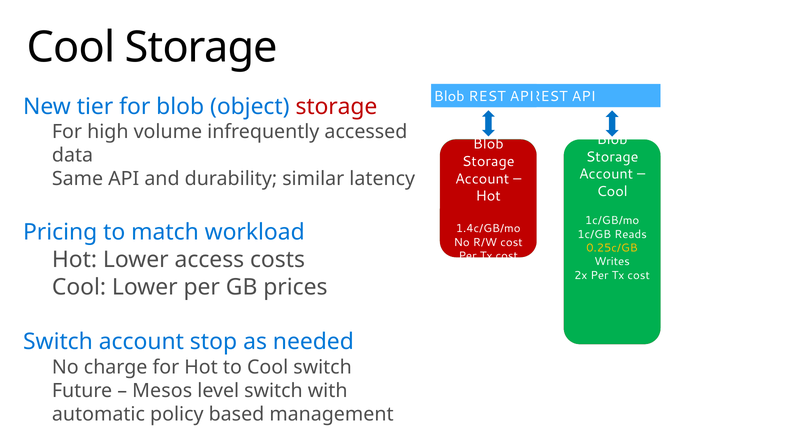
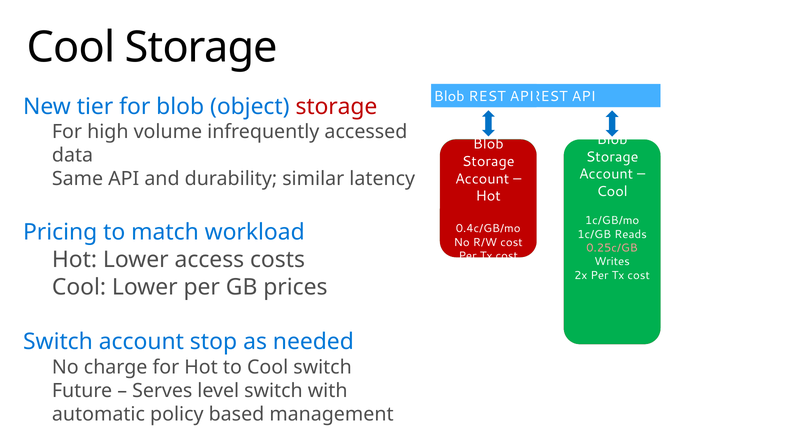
1.4c/GB/mo: 1.4c/GB/mo -> 0.4c/GB/mo (488, 229)
0.25c/GB colour: yellow -> pink (612, 248)
Mesos: Mesos -> Serves (162, 391)
